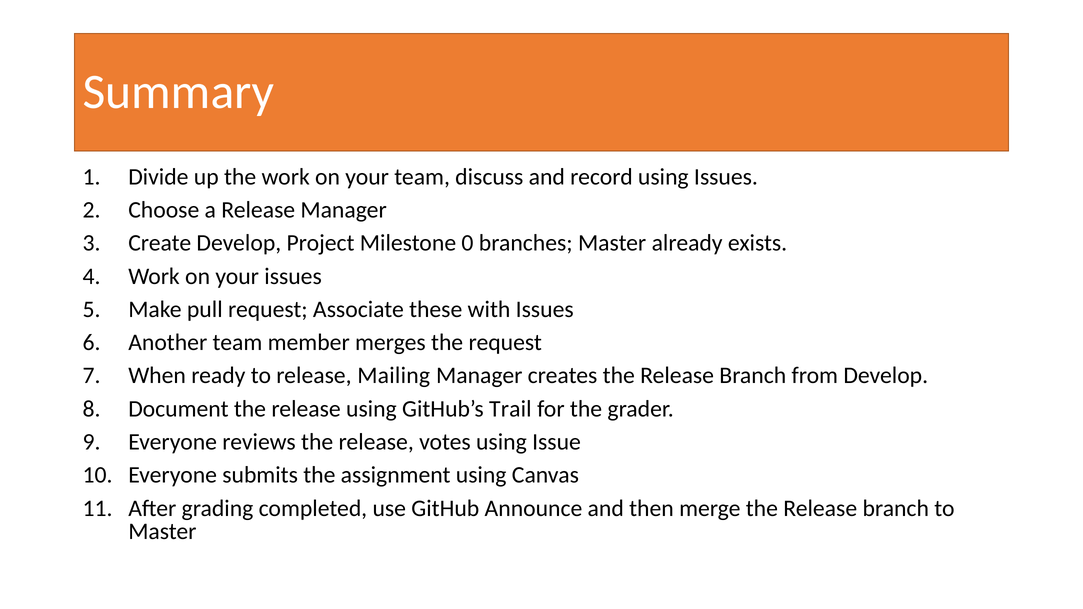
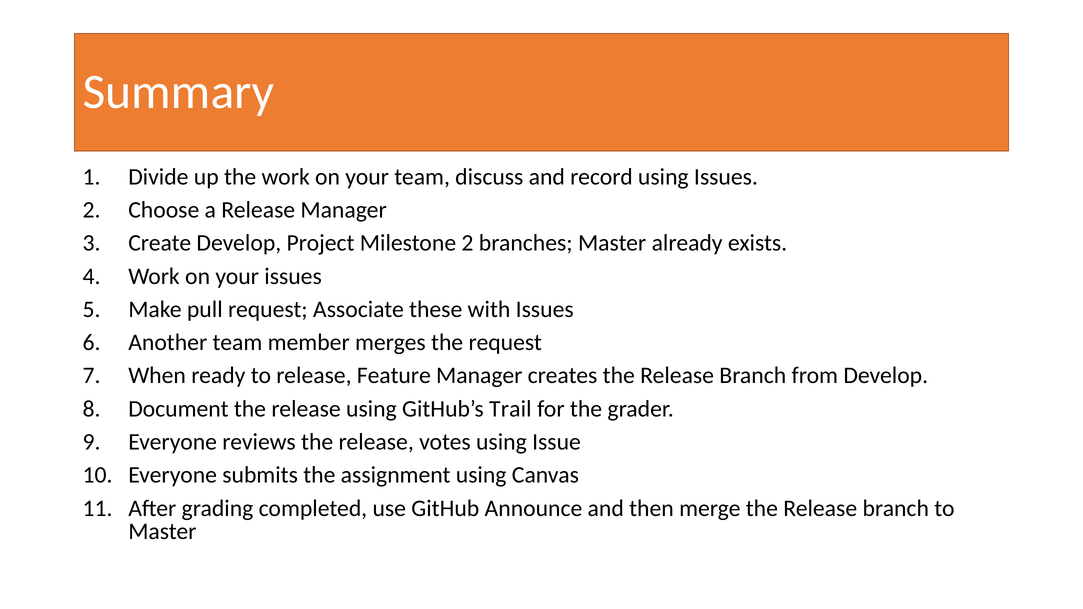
Milestone 0: 0 -> 2 (467, 243)
Mailing: Mailing -> Feature (394, 376)
